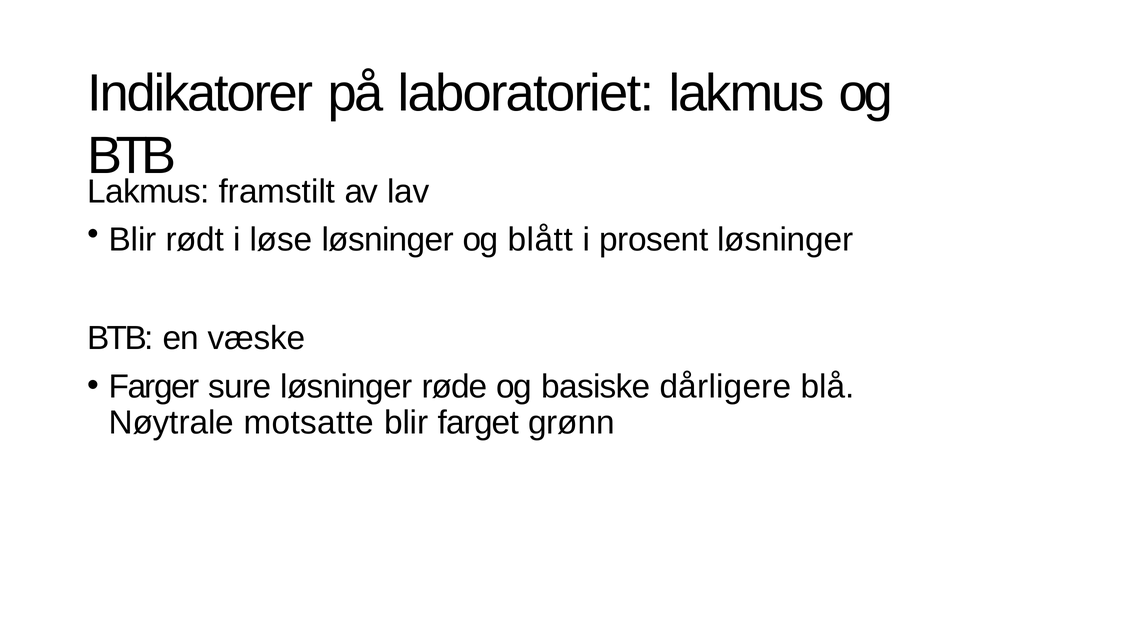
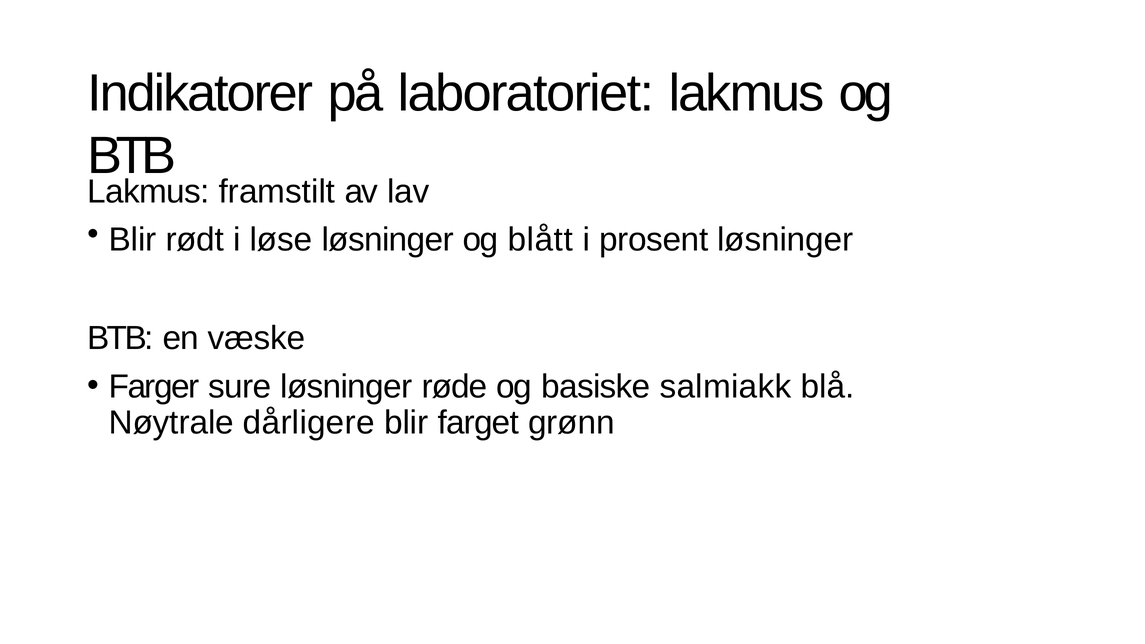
dårligere: dårligere -> salmiakk (725, 387)
motsatte: motsatte -> dårligere (309, 423)
